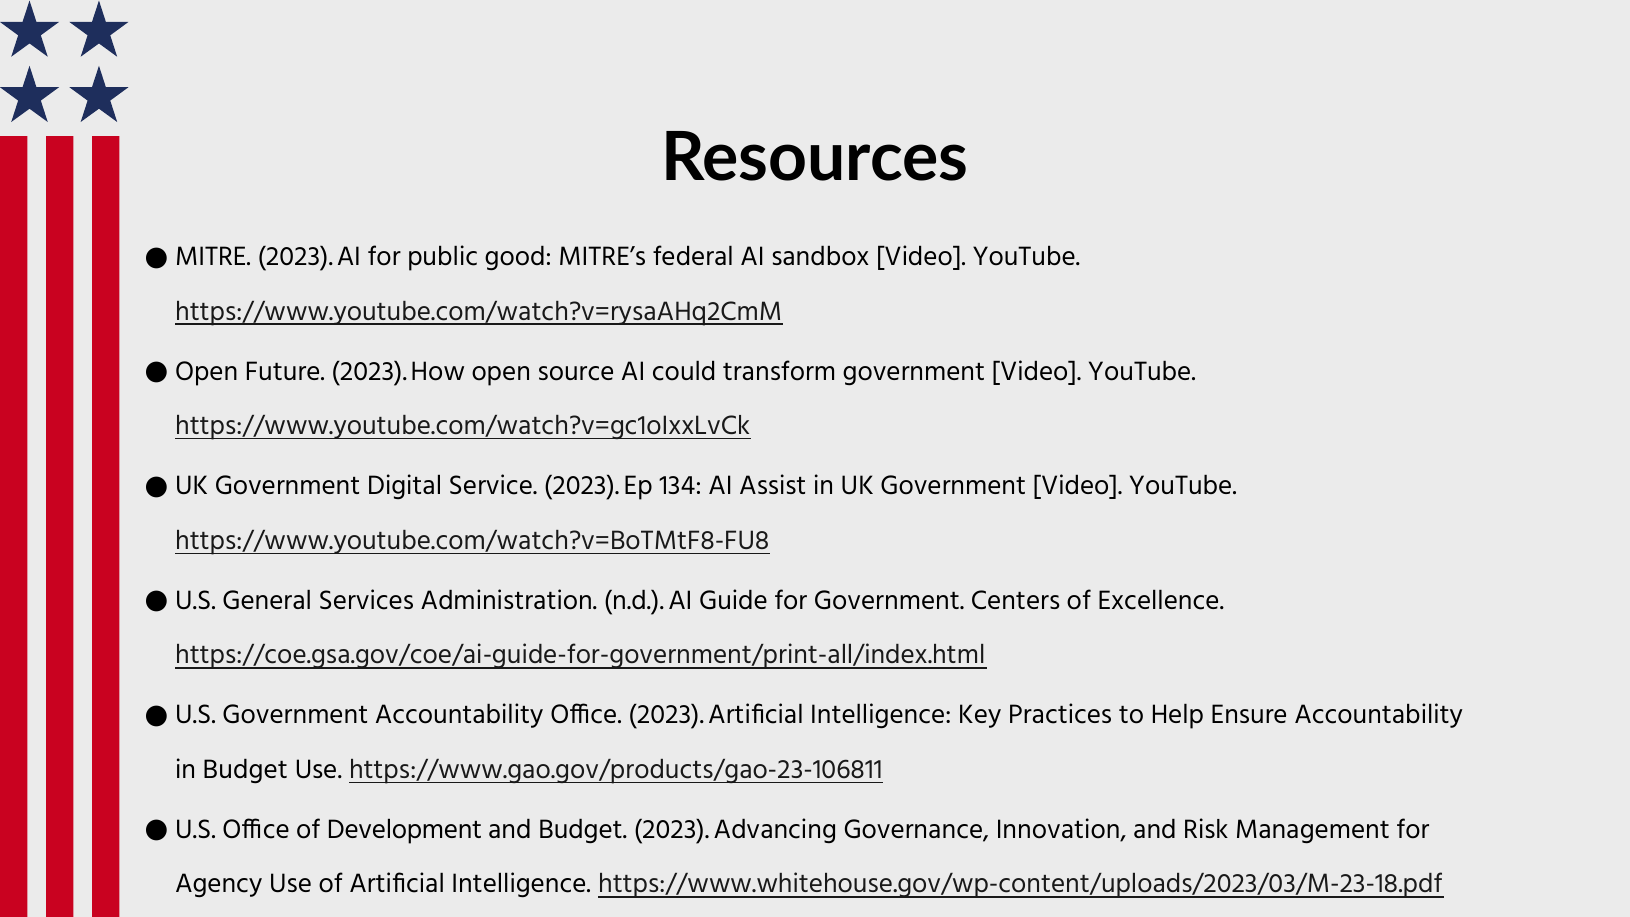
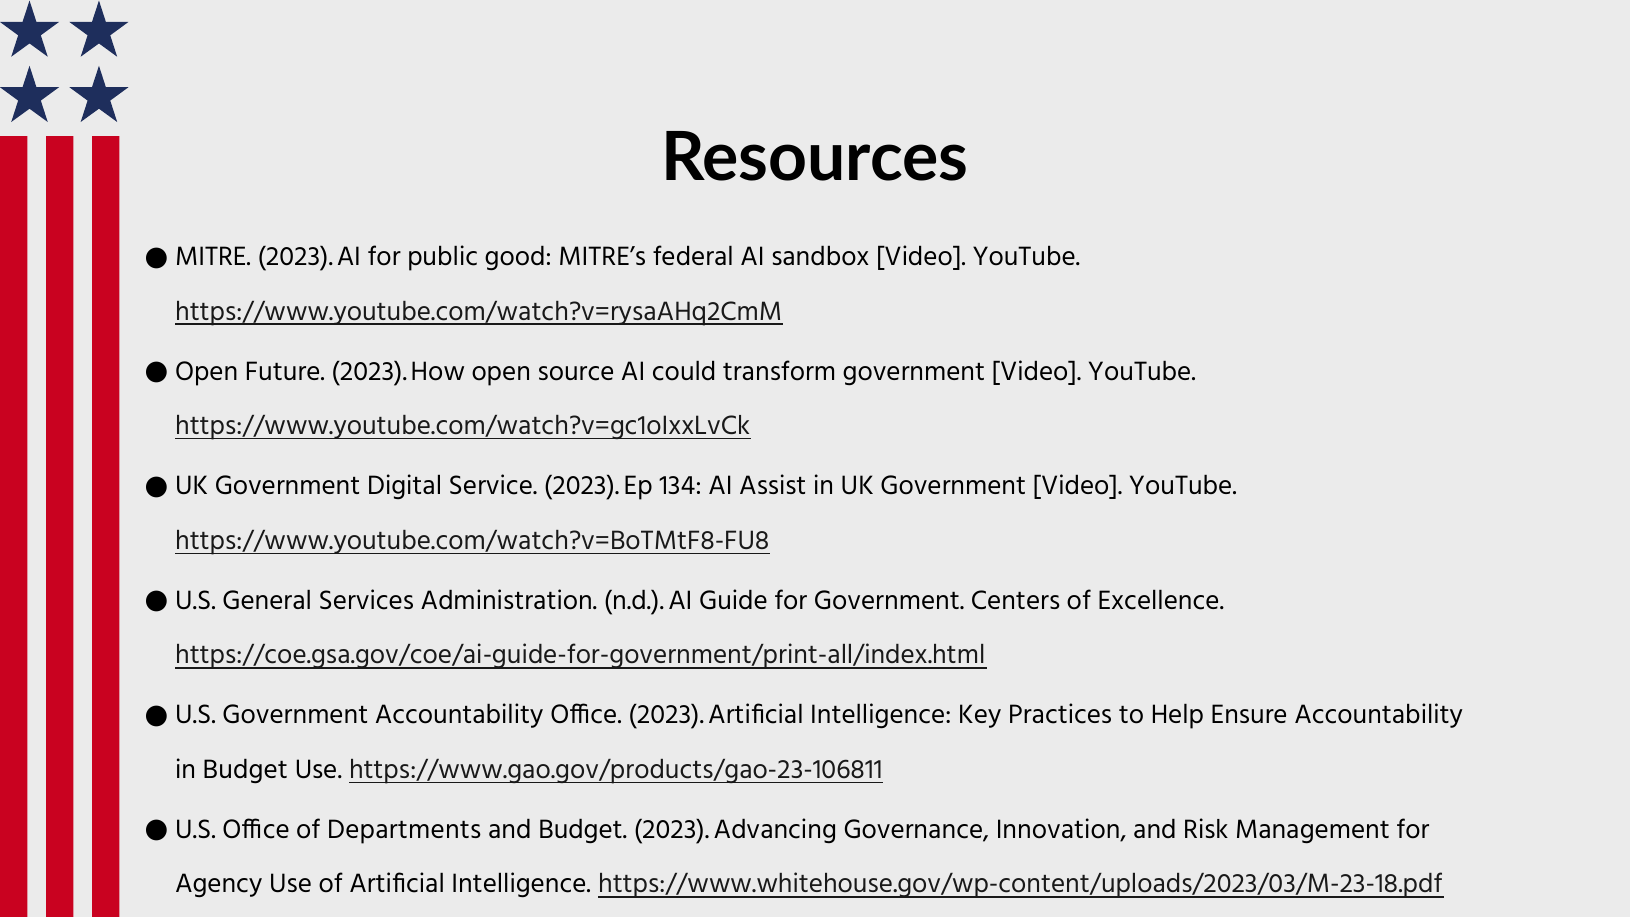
Development: Development -> Departments (404, 829)
